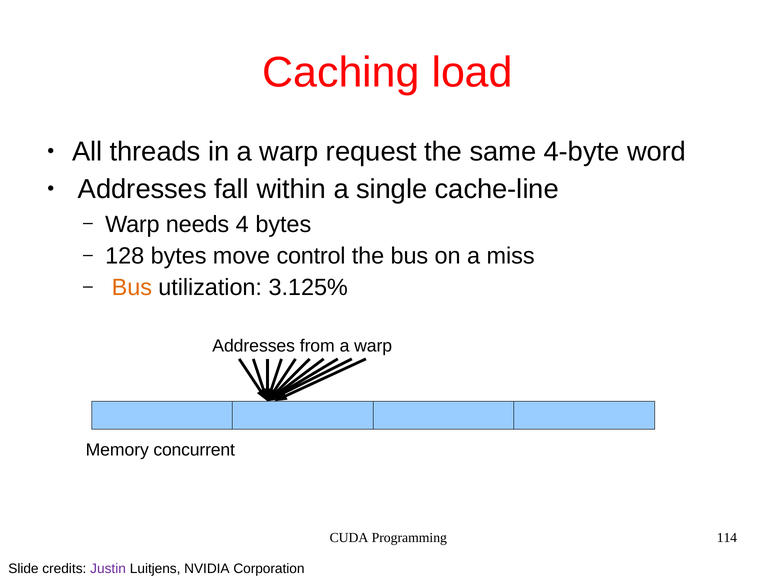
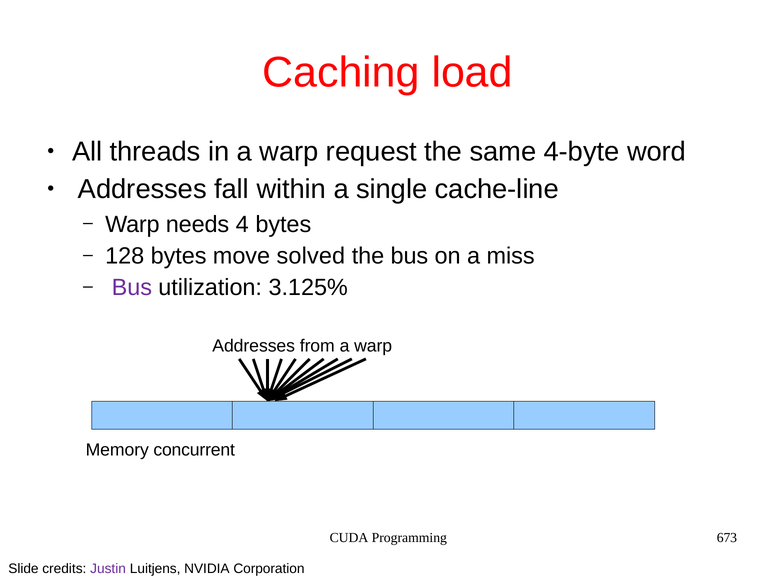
control: control -> solved (311, 256)
Bus colour: orange -> purple (132, 288)
114: 114 -> 673 (727, 538)
